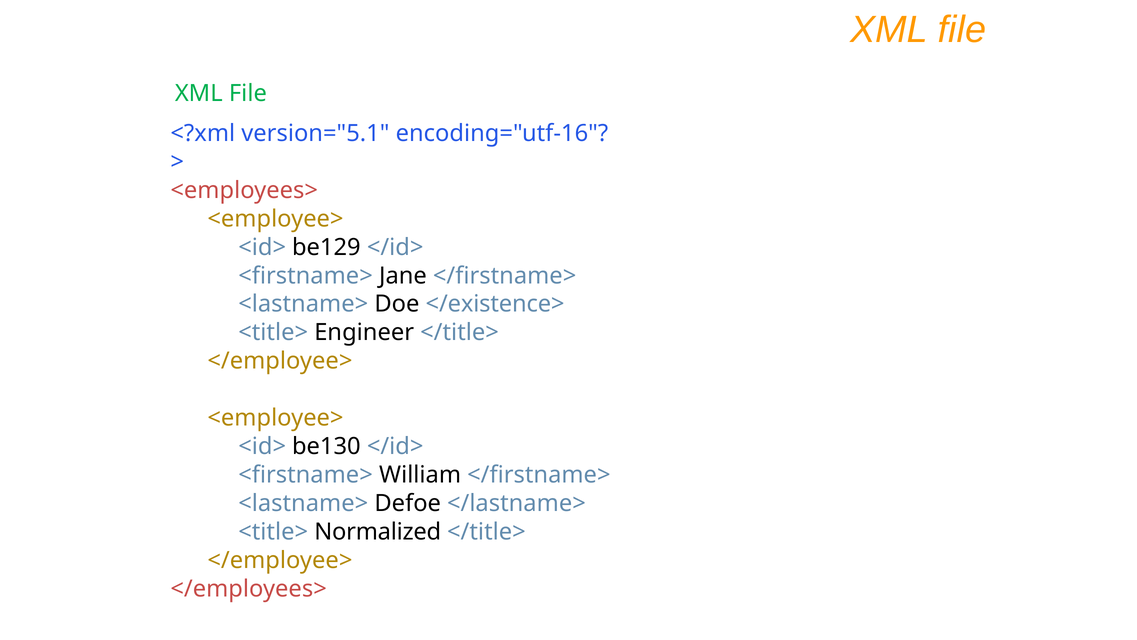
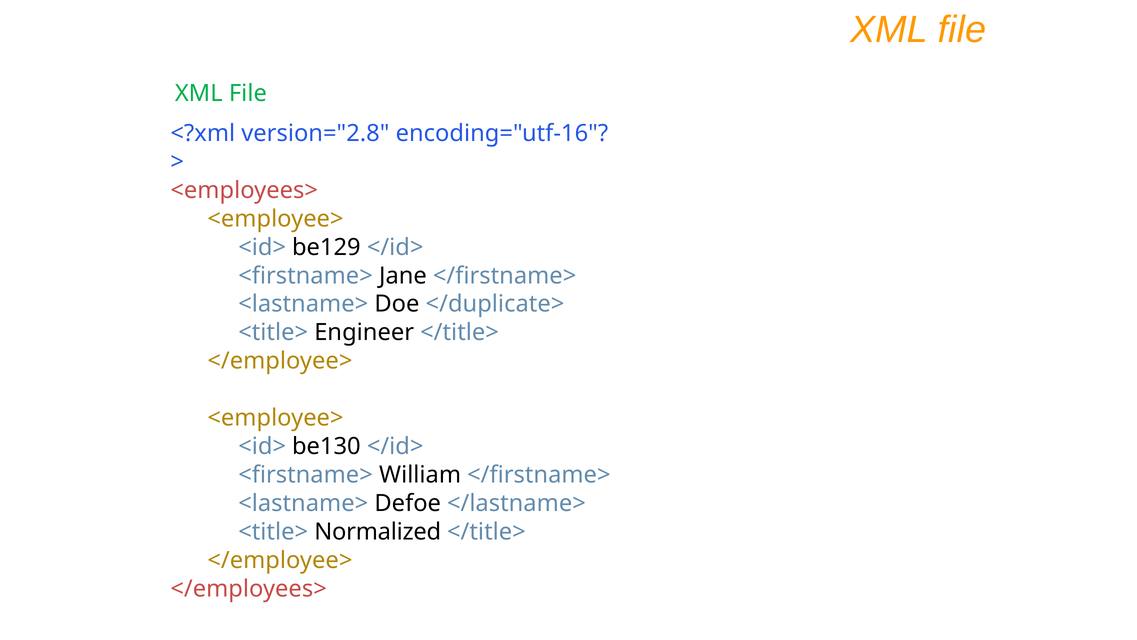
version="5.1: version="5.1 -> version="2.8 (315, 133)
</existence>: </existence> -> </duplicate> (495, 304)
